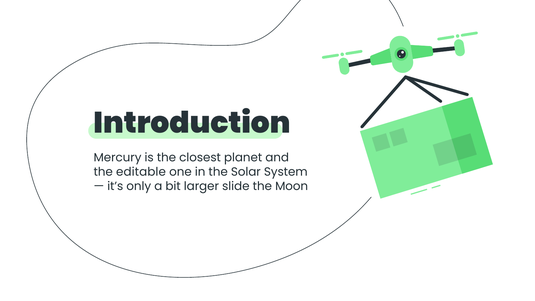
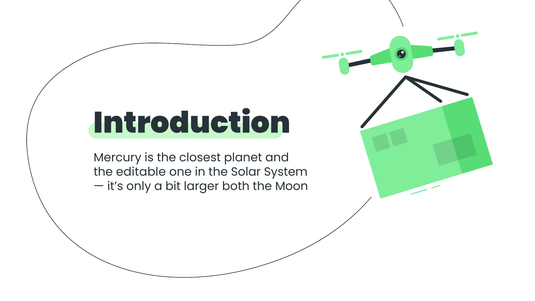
slide: slide -> both (236, 186)
